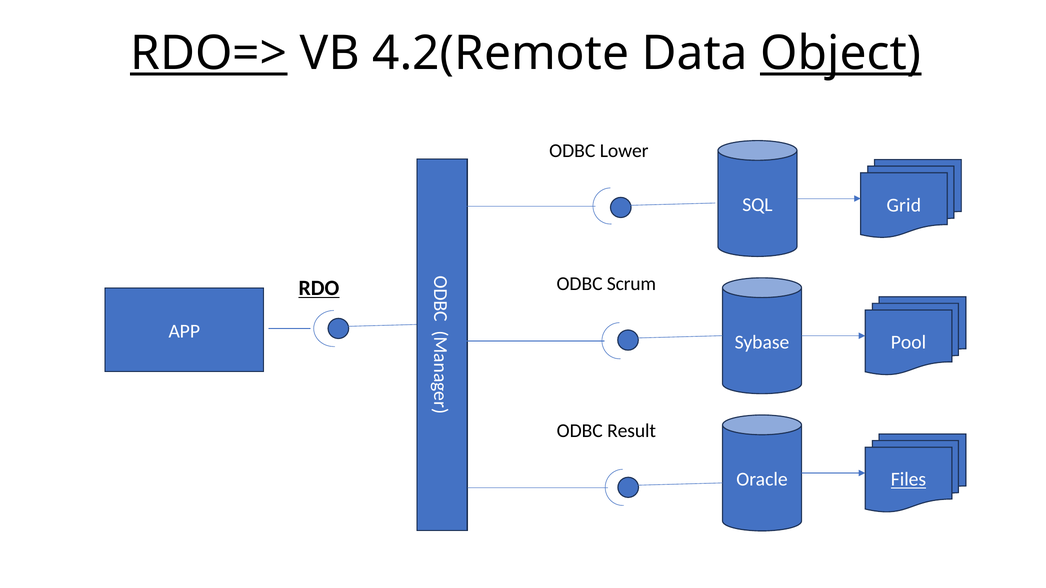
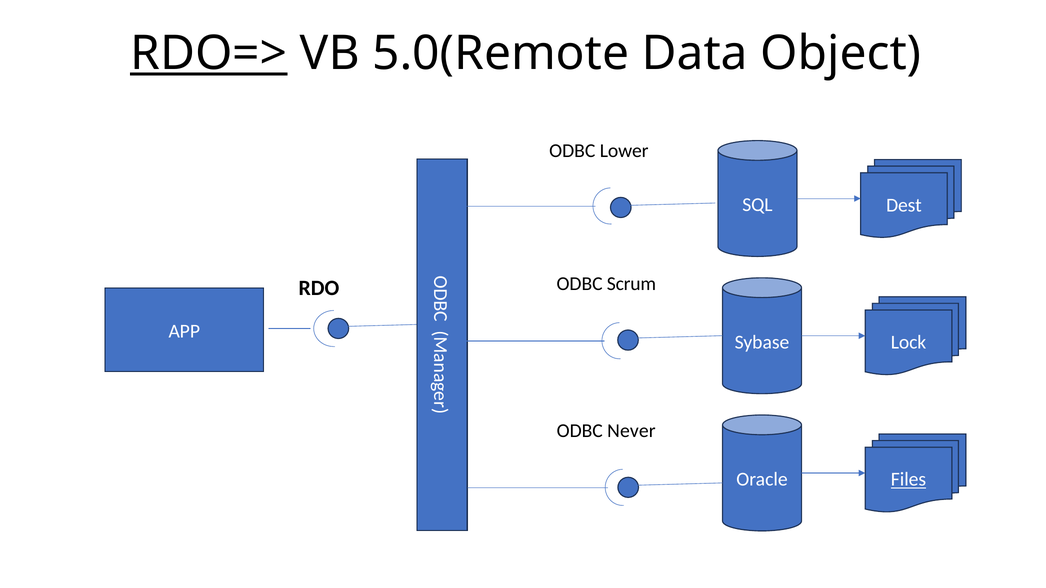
4.2(Remote: 4.2(Remote -> 5.0(Remote (501, 53)
Object underline: present -> none (841, 53)
Grid: Grid -> Dest (904, 205)
RDO underline: present -> none (319, 288)
Pool: Pool -> Lock (909, 343)
Result: Result -> Never (631, 431)
